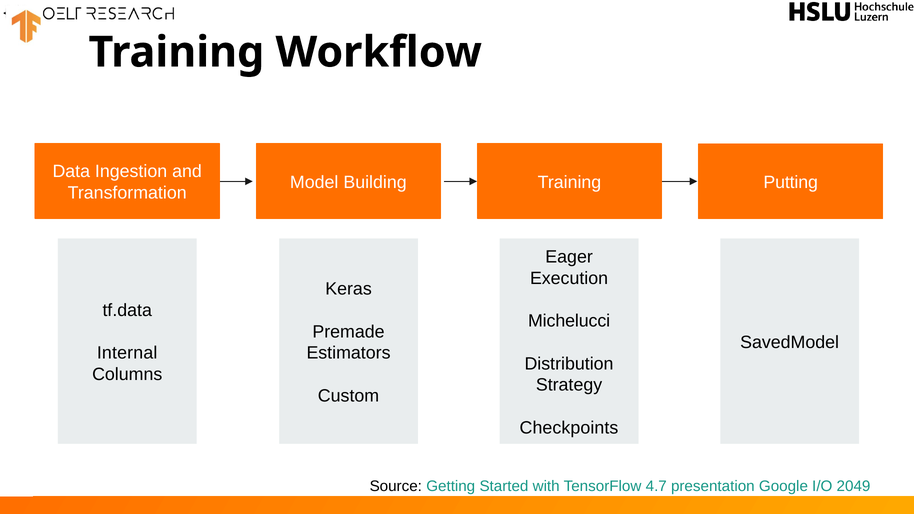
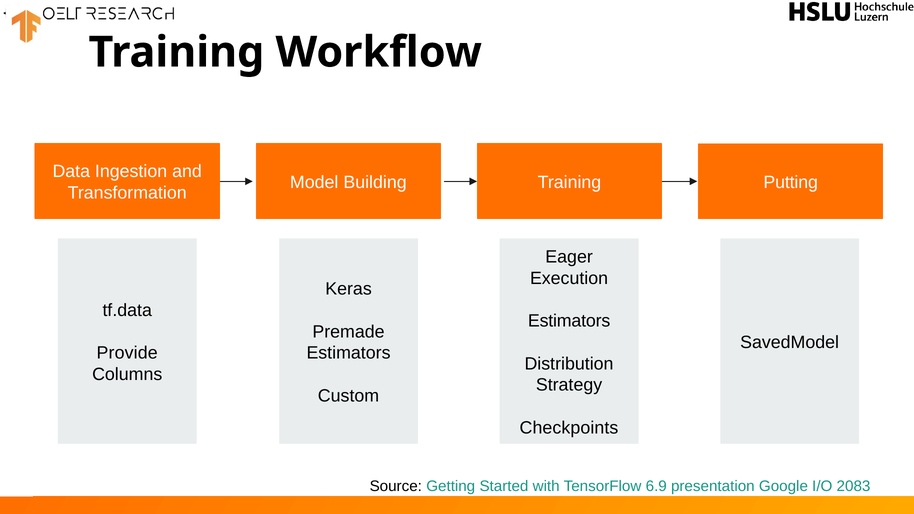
Michelucci: Michelucci -> Estimators (569, 321)
Internal: Internal -> Provide (127, 353)
4.7: 4.7 -> 6.9 (656, 486)
2049: 2049 -> 2083 (854, 486)
